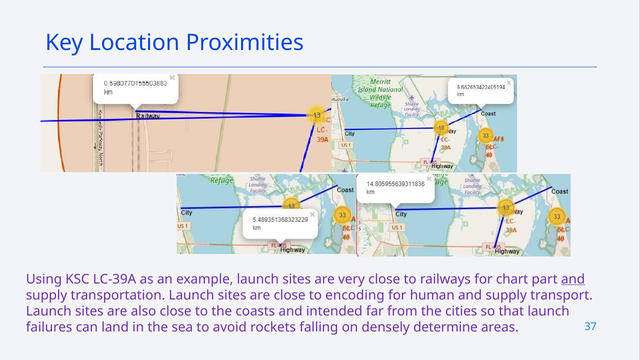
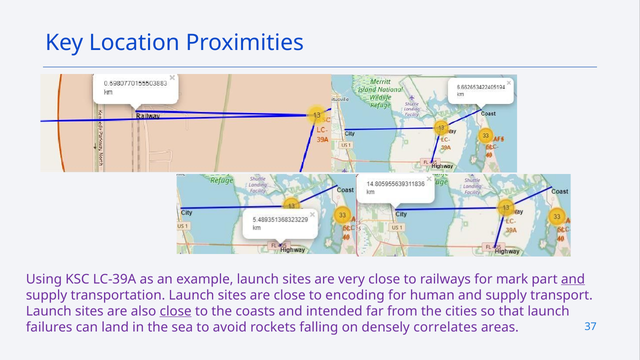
chart: chart -> mark (512, 279)
close underline: none -> present (176, 311)
determine: determine -> correlates (445, 327)
